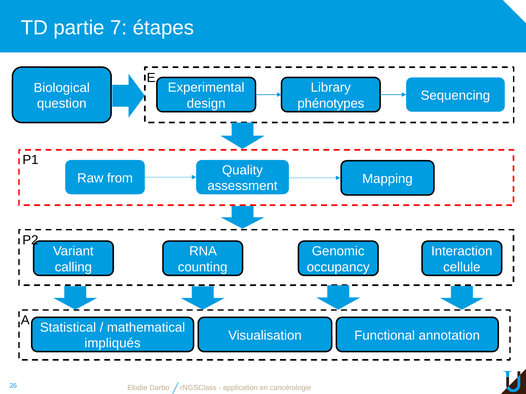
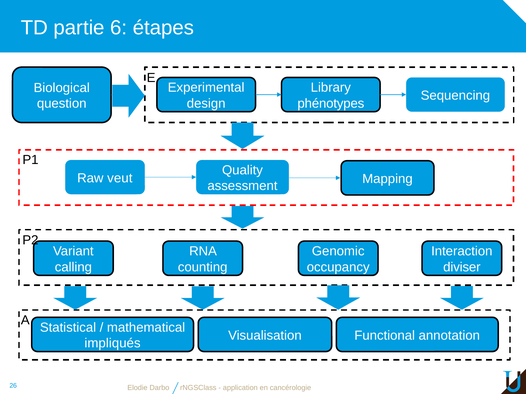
7: 7 -> 6 (119, 28)
from: from -> veut (120, 178)
cellule: cellule -> diviser (462, 267)
